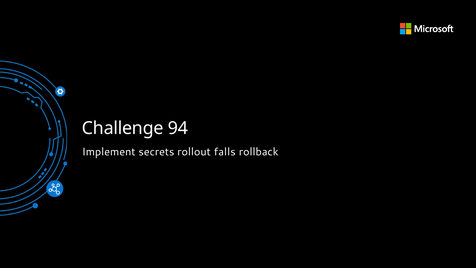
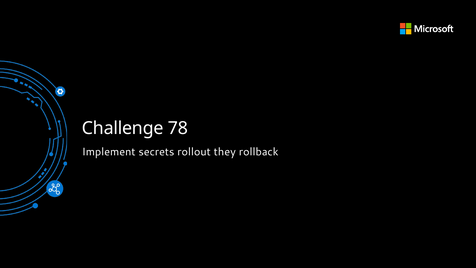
94: 94 -> 78 (178, 128)
falls: falls -> they (225, 152)
